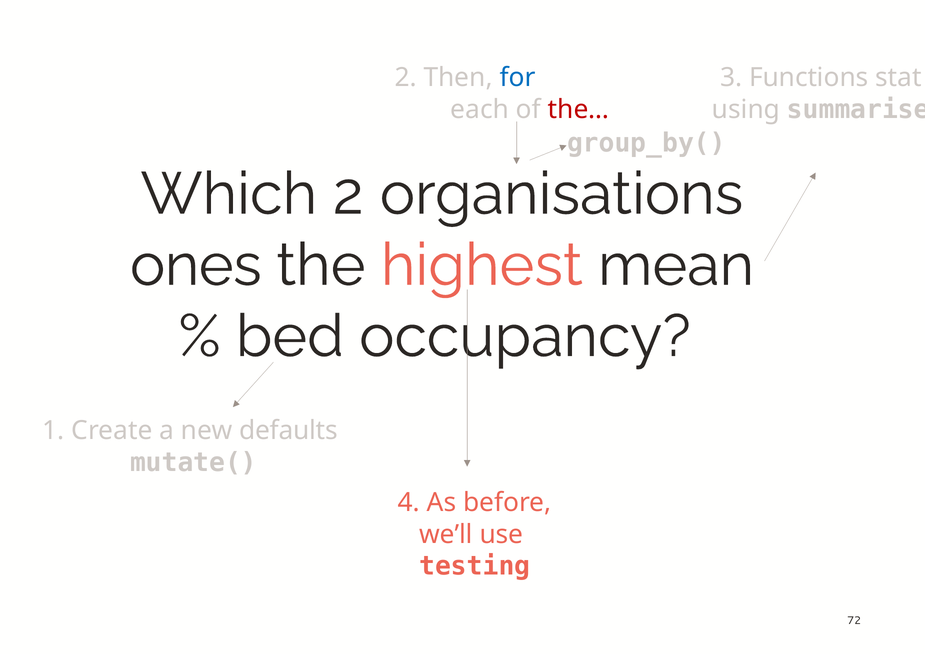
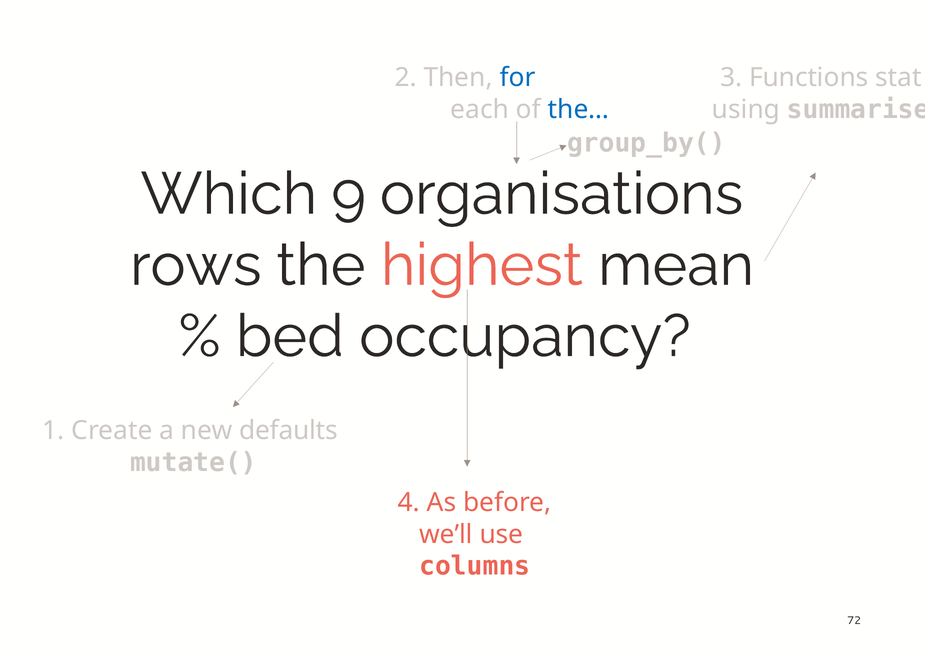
the… colour: red -> blue (579, 109)
Which 2: 2 -> 9 (349, 194)
ones: ones -> rows (196, 265)
testing: testing -> columns (475, 566)
